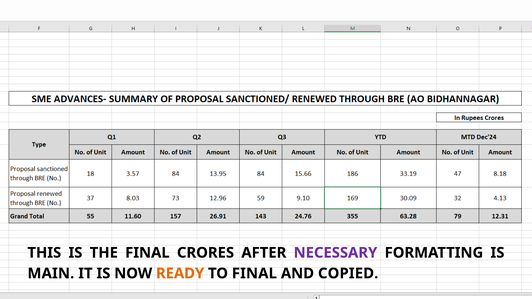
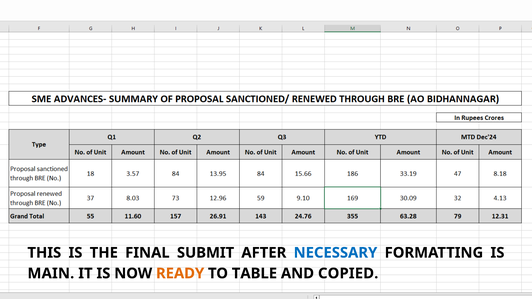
CRORES: CRORES -> SUBMIT (206, 253)
NECESSARY colour: purple -> blue (335, 253)
TO FINAL: FINAL -> TABLE (254, 274)
